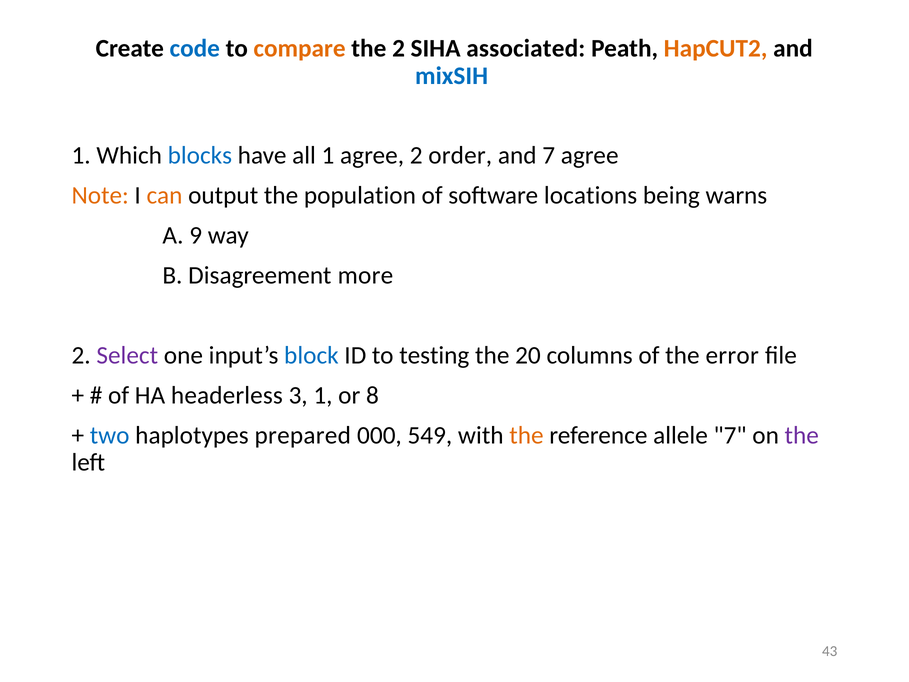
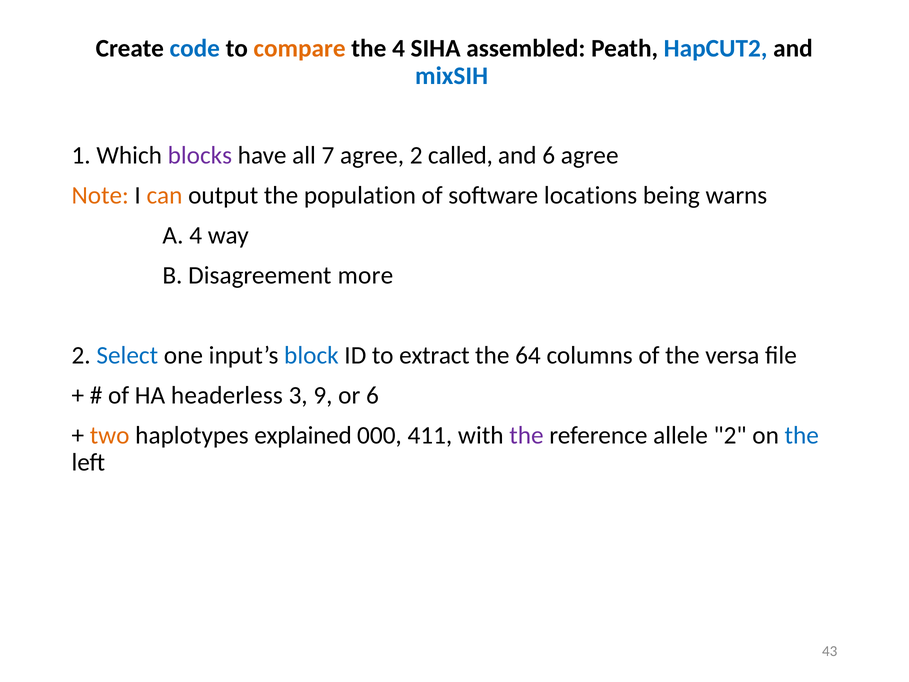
the 2: 2 -> 4 (399, 48)
associated: associated -> assembled (526, 48)
HapCUT2 colour: orange -> blue (716, 48)
blocks colour: blue -> purple (200, 156)
all 1: 1 -> 7 (328, 156)
order: order -> called (460, 156)
and 7: 7 -> 6 (549, 156)
A 9: 9 -> 4 (196, 235)
Select colour: purple -> blue (127, 355)
testing: testing -> extract (434, 355)
20: 20 -> 64 (528, 355)
error: error -> versa (732, 355)
3 1: 1 -> 9 (323, 395)
or 8: 8 -> 6 (372, 395)
two colour: blue -> orange (110, 435)
prepared: prepared -> explained (303, 435)
549: 549 -> 411 (430, 435)
the colour: orange -> purple (526, 435)
allele 7: 7 -> 2 (730, 435)
the colour: purple -> blue (802, 435)
